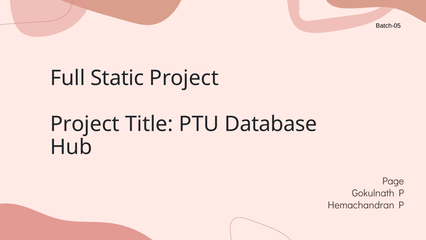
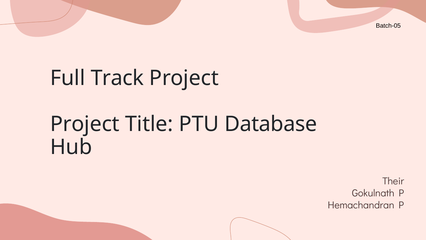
Static: Static -> Track (117, 78)
Page: Page -> Their (393, 181)
